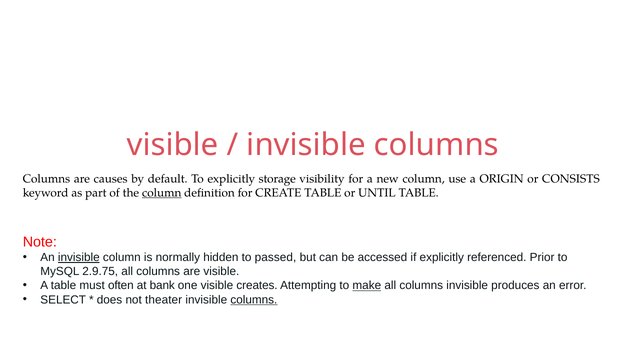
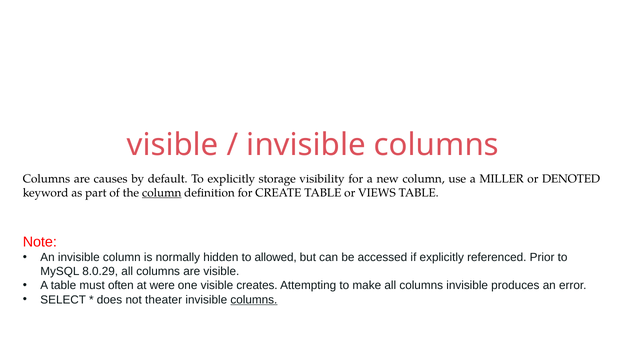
ORIGIN: ORIGIN -> MILLER (502, 179)
CONSISTS: CONSISTS -> DENOTED (571, 179)
UNTIL: UNTIL -> VIEWS (377, 193)
invisible underline: present -> none (79, 258)
passed: passed -> allowed (276, 258)
2.9.75: 2.9.75 -> 8.0.29 (100, 272)
bank: bank -> were (162, 286)
make underline: present -> none (367, 286)
